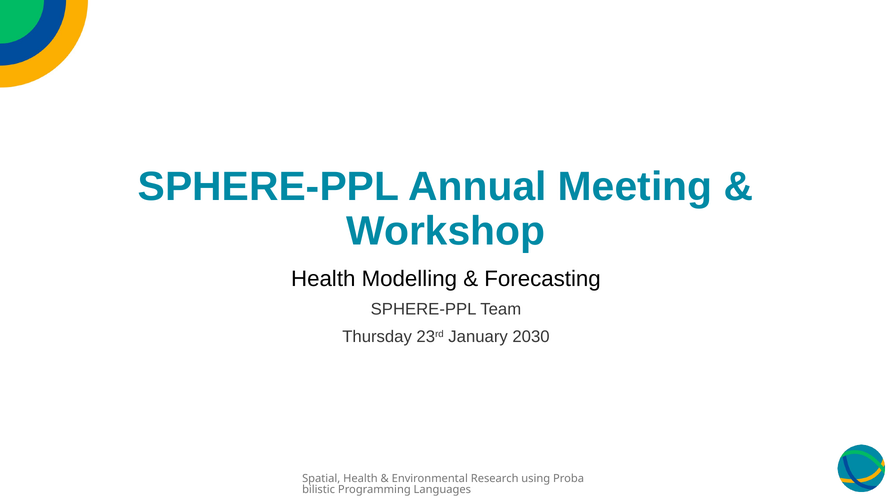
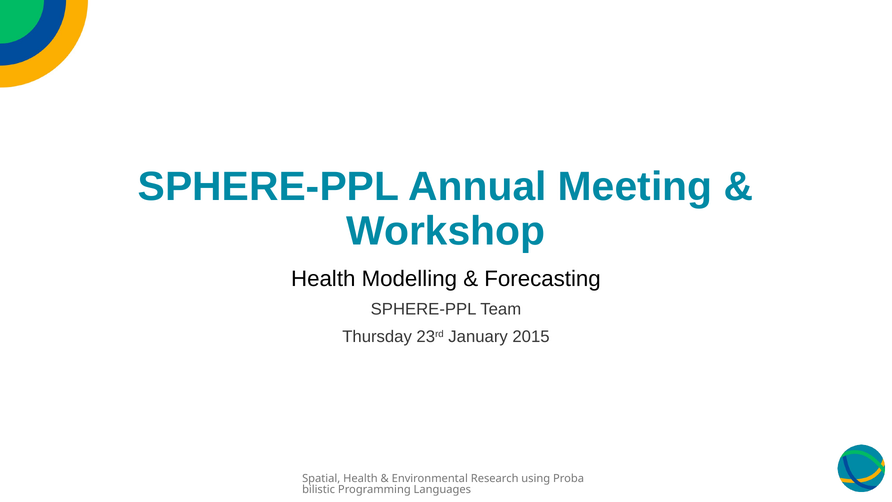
2030: 2030 -> 2015 (531, 337)
